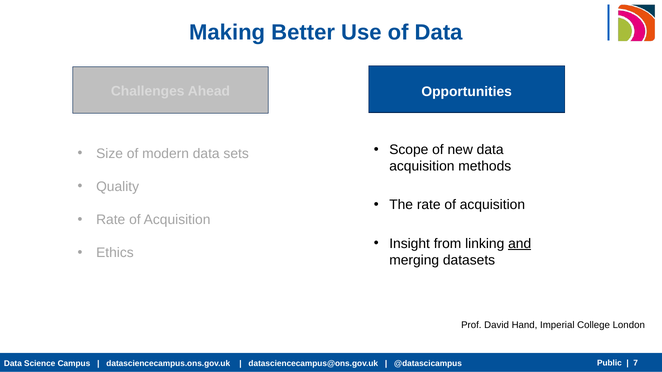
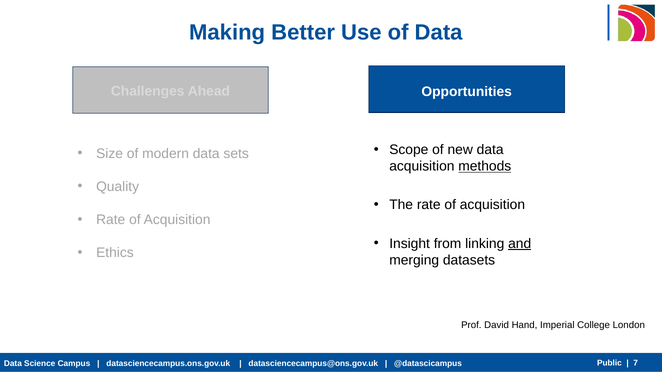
methods underline: none -> present (485, 167)
